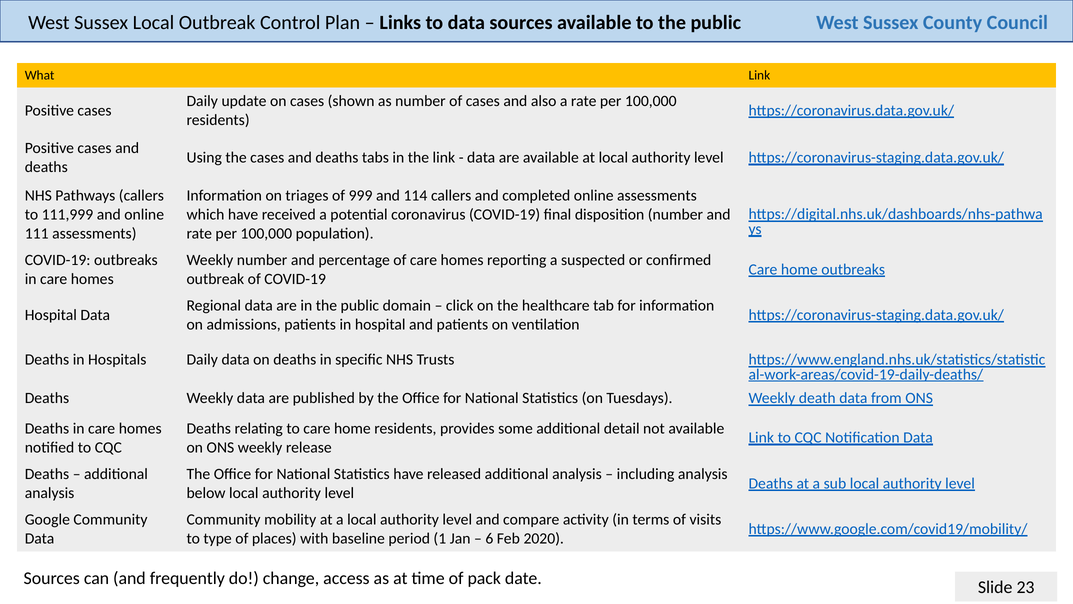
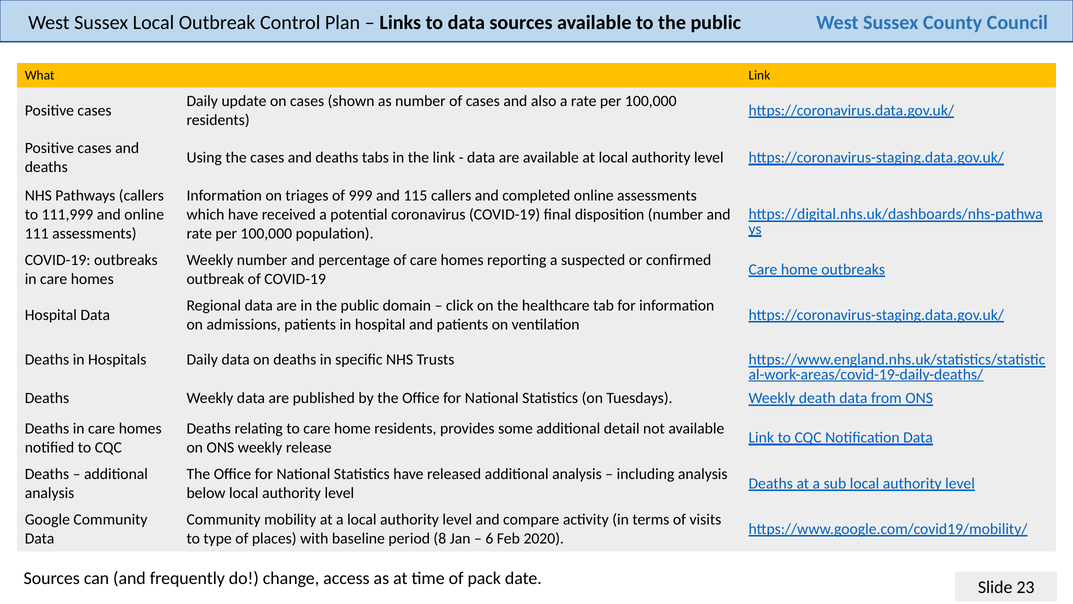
114: 114 -> 115 (415, 195)
1: 1 -> 8 (440, 538)
